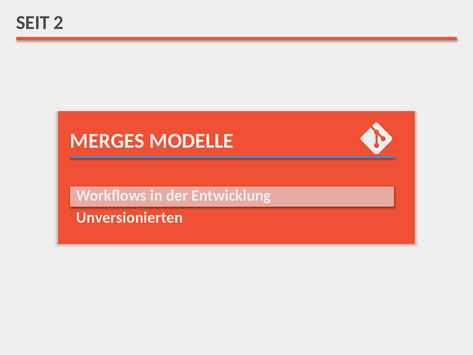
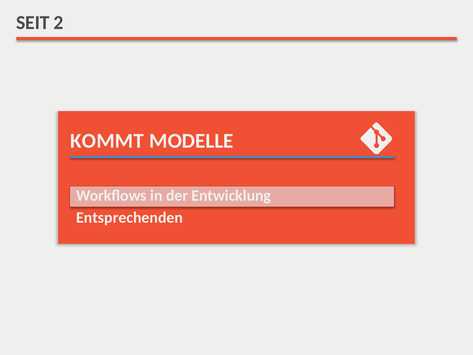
MERGES: MERGES -> KOMMT (107, 141)
Unversionierten: Unversionierten -> Entsprechenden (130, 218)
